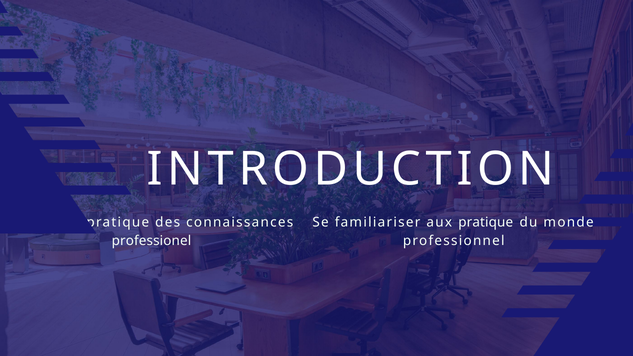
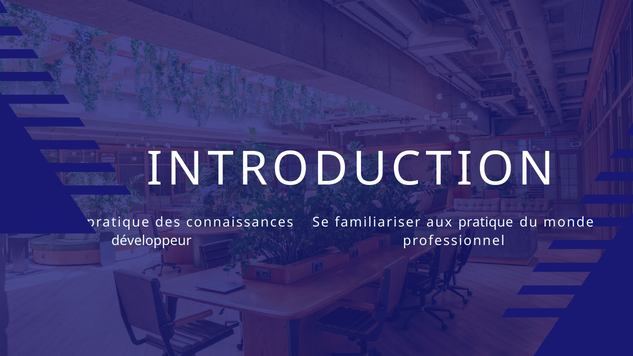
professionel: professionel -> développeur (152, 241)
